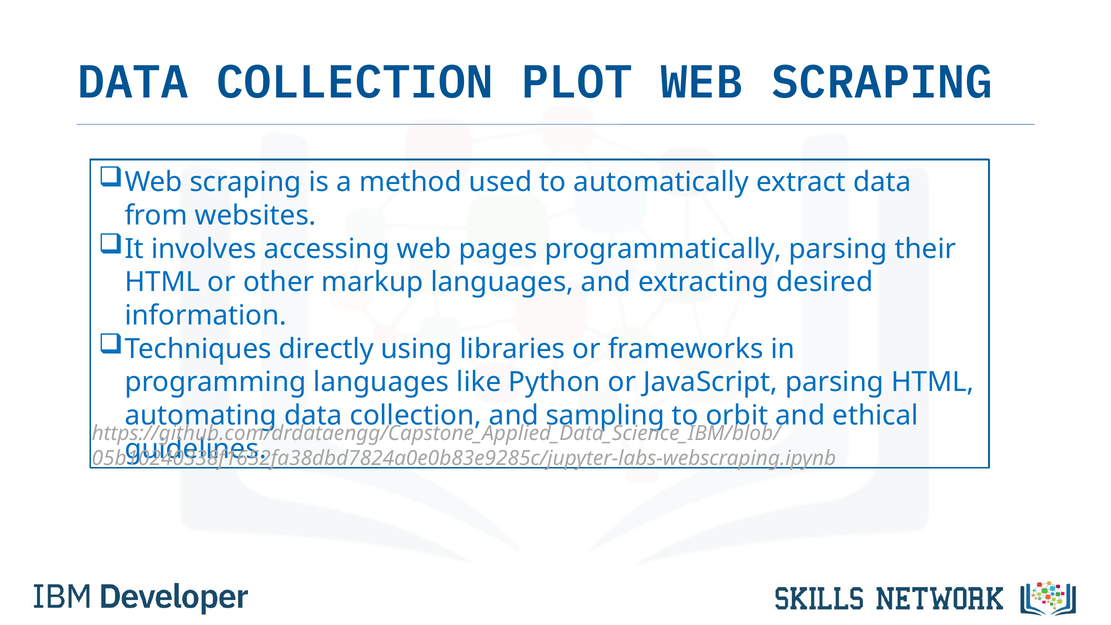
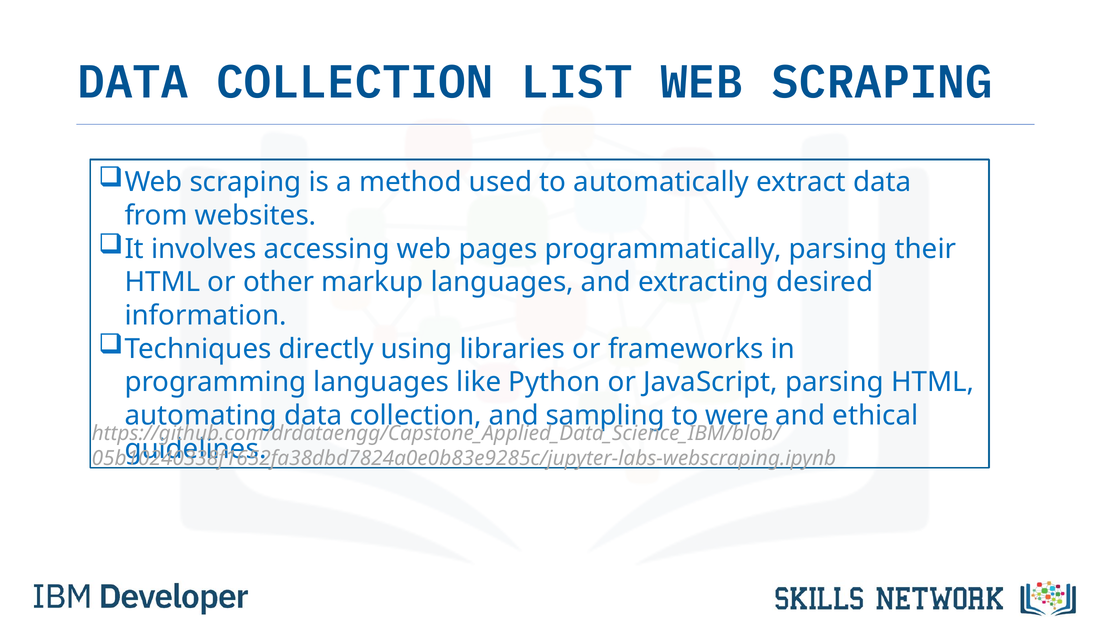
PLOT: PLOT -> LIST (577, 83)
orbit: orbit -> were (737, 415)
